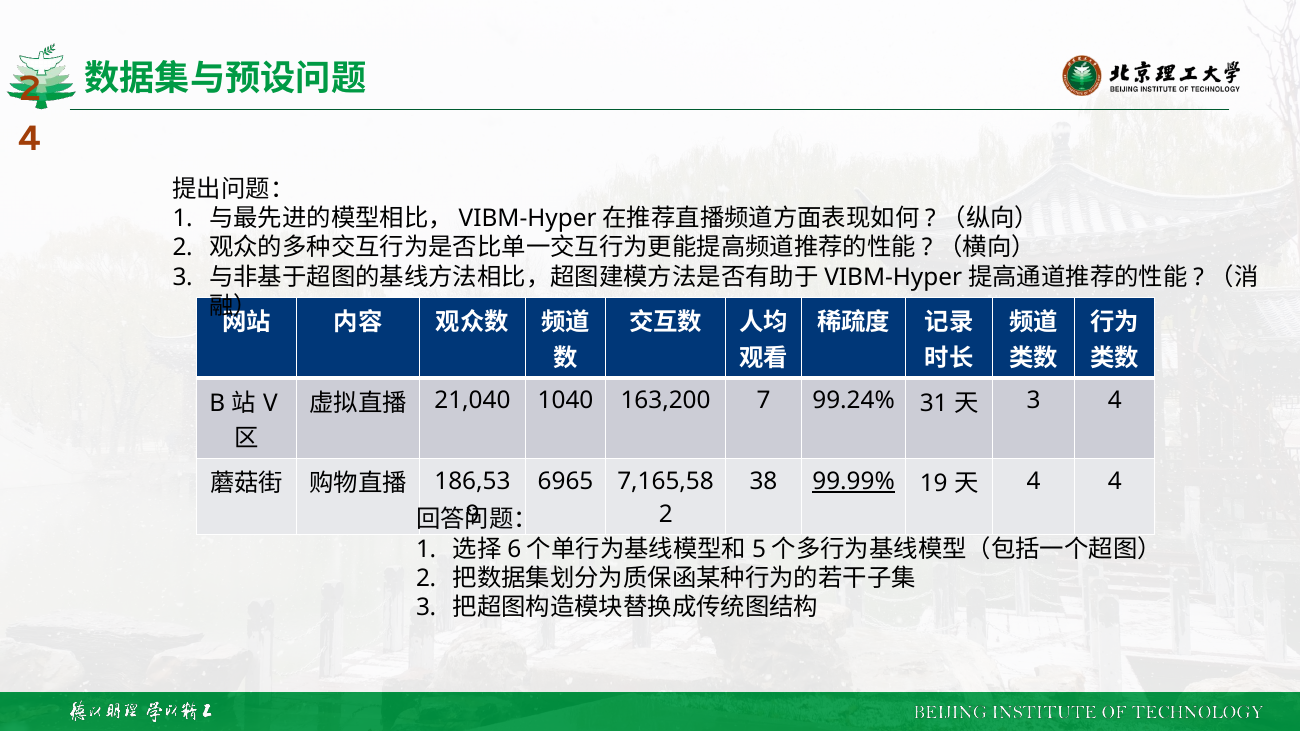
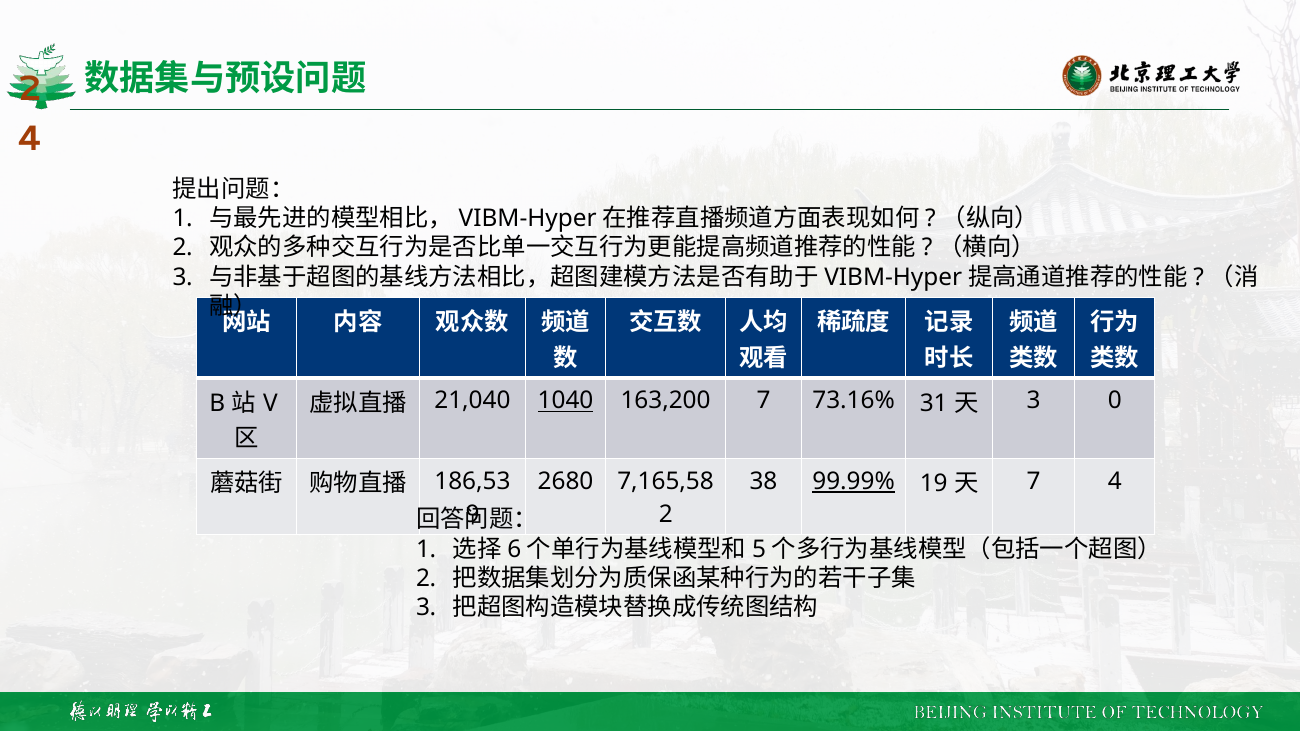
1040 underline: none -> present (566, 401)
99.24%: 99.24% -> 73.16% (854, 401)
3 4: 4 -> 0 (1115, 401)
6965: 6965 -> 2680 (566, 482)
4: 4 -> 7 (1034, 482)
